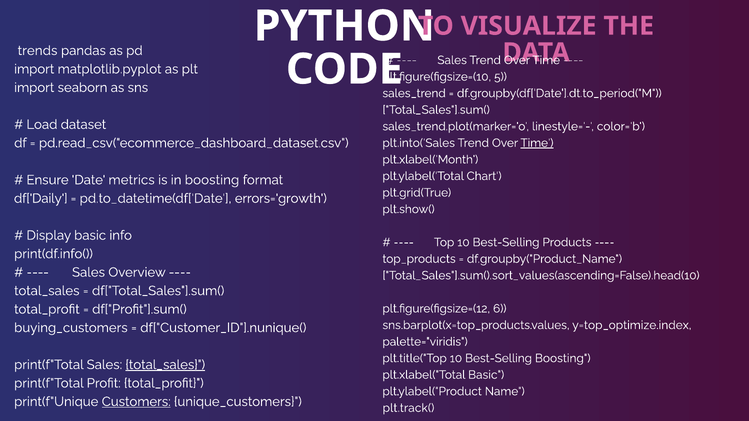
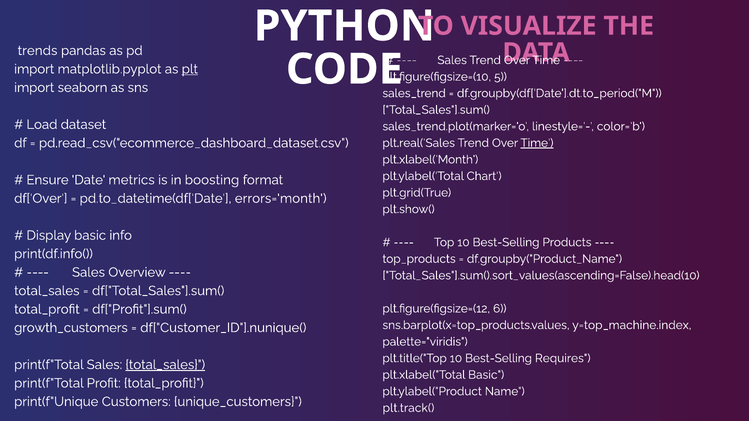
plt underline: none -> present (190, 69)
plt.into('Sales: plt.into('Sales -> plt.real('Sales (419, 143)
df['Daily: df['Daily -> df['Over (41, 199)
errors='growth: errors='growth -> errors='month (281, 199)
y=top_optimize.index: y=top_optimize.index -> y=top_machine.index (632, 325)
buying_customers: buying_customers -> growth_customers (71, 328)
Best-Selling Boosting: Boosting -> Requires (563, 358)
Customers underline: present -> none (136, 402)
